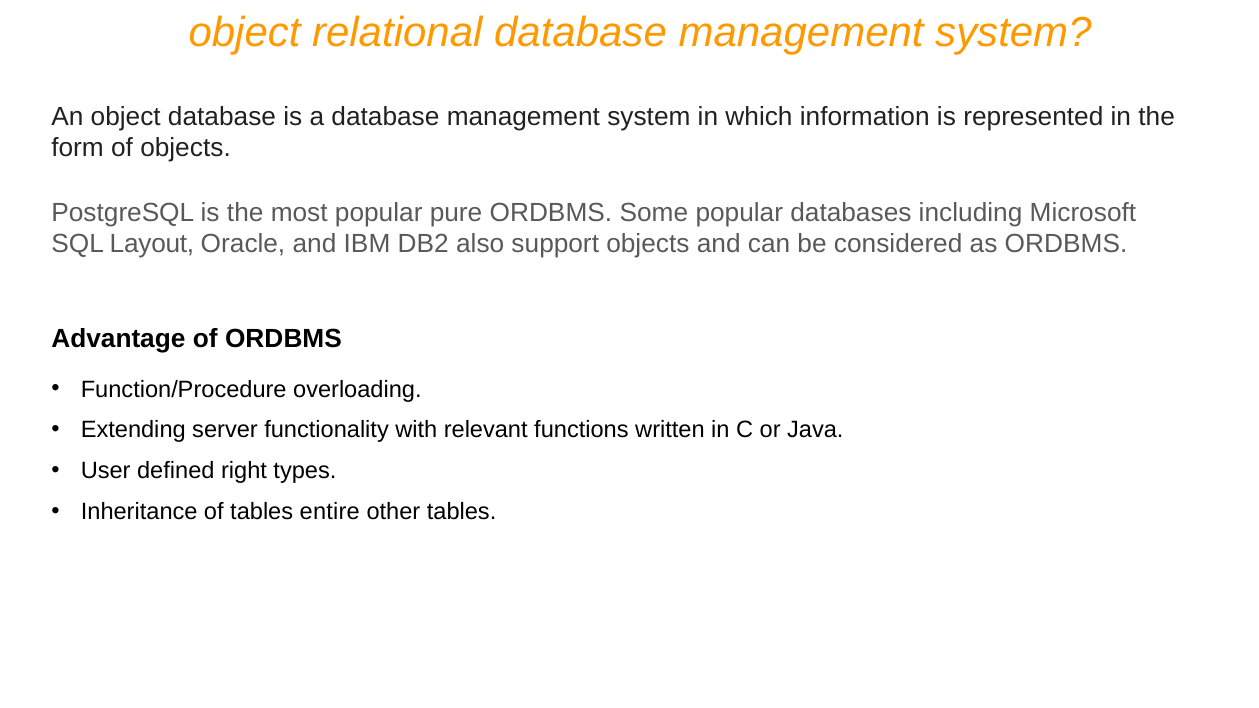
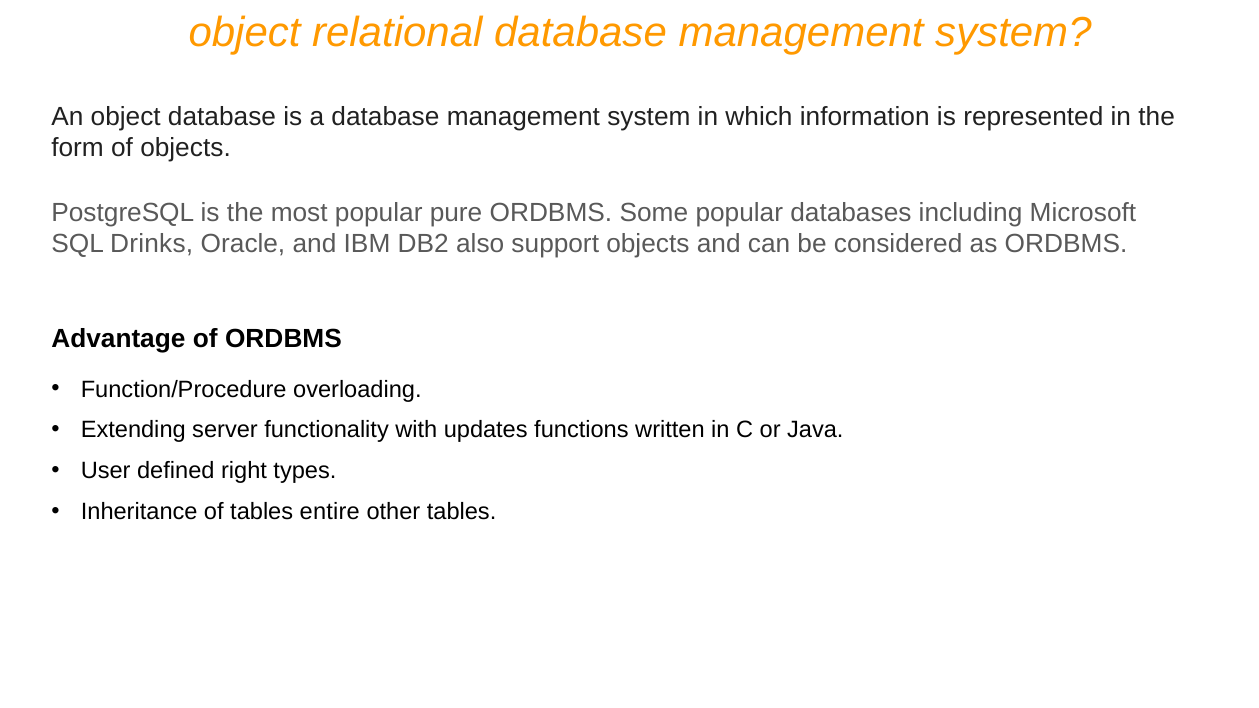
Layout: Layout -> Drinks (152, 244)
relevant: relevant -> updates (486, 430)
